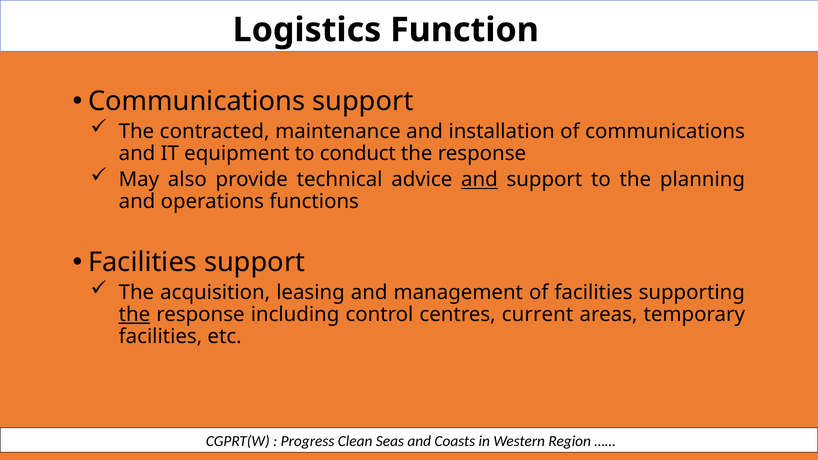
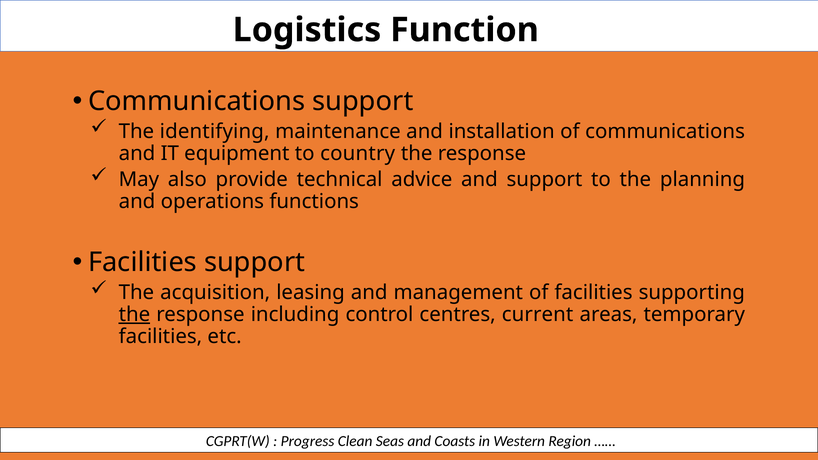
contracted: contracted -> identifying (215, 131)
conduct: conduct -> country (358, 153)
and underline: present -> none (479, 180)
